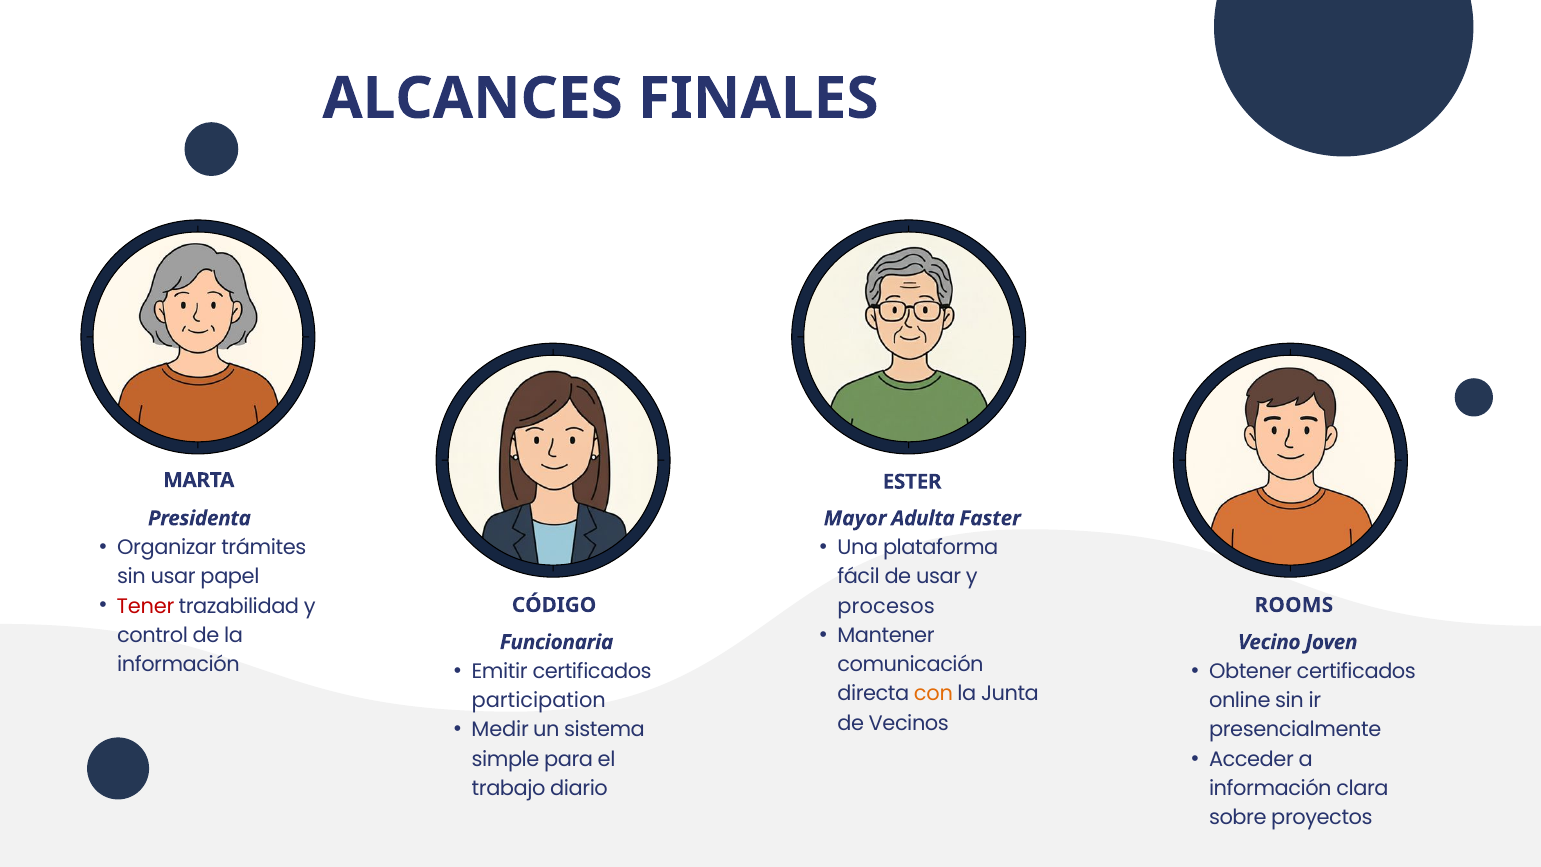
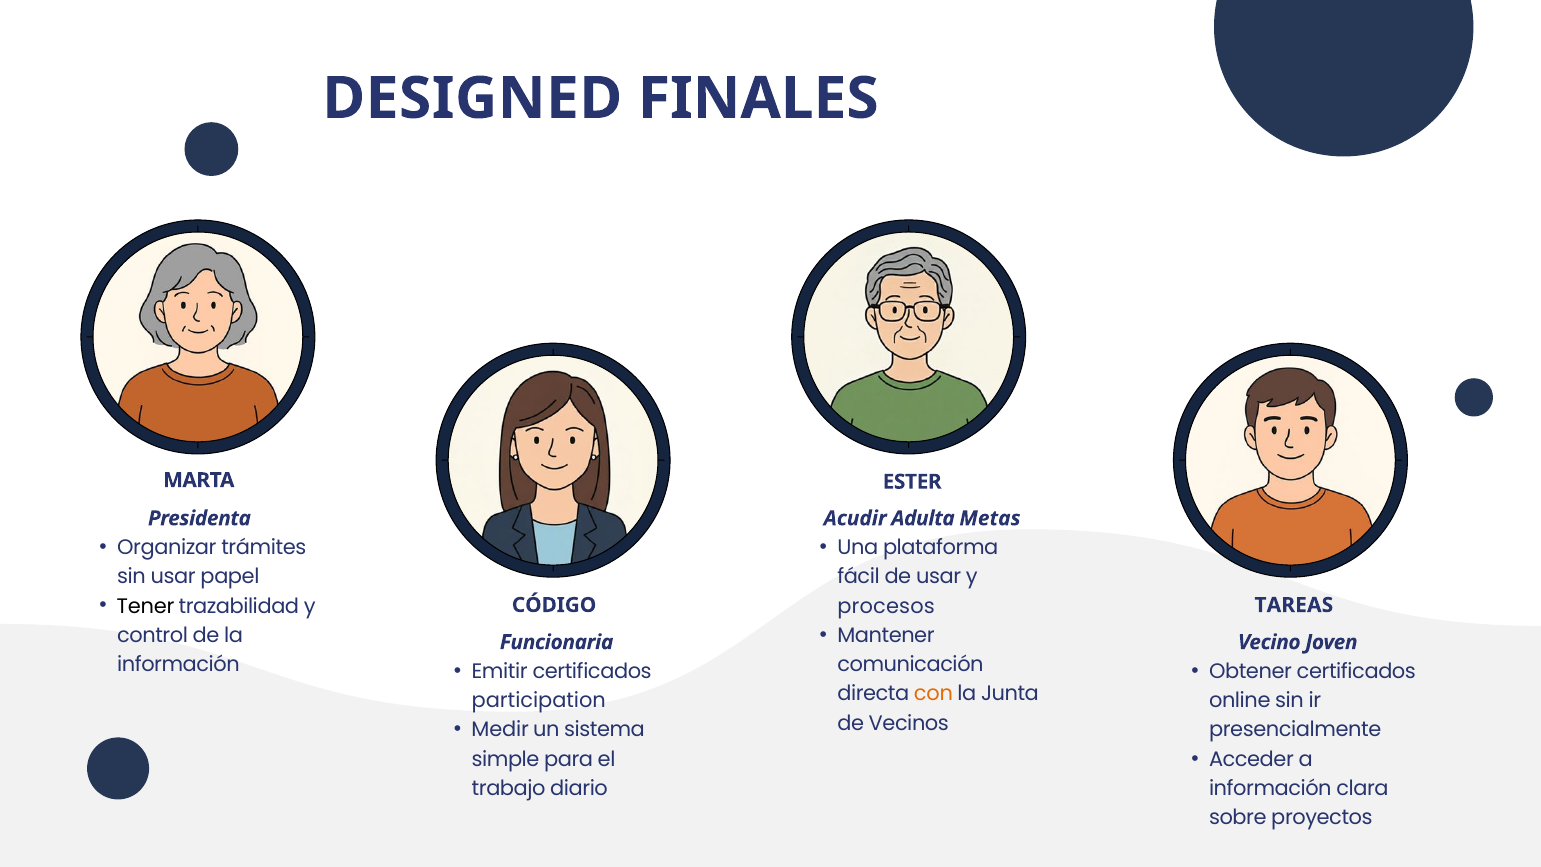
ALCANCES: ALCANCES -> DESIGNED (472, 99)
Mayor: Mayor -> Acudir (855, 518)
Faster: Faster -> Metas (990, 518)
Tener colour: red -> black (146, 606)
ROOMS: ROOMS -> TAREAS (1294, 605)
